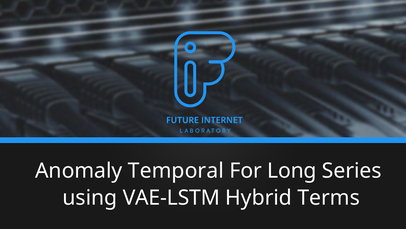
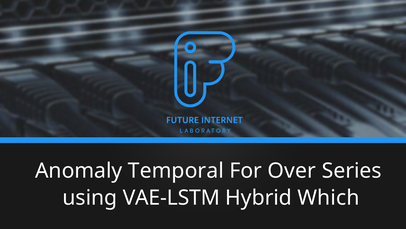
Long: Long -> Over (292, 170)
Terms: Terms -> Which (329, 197)
